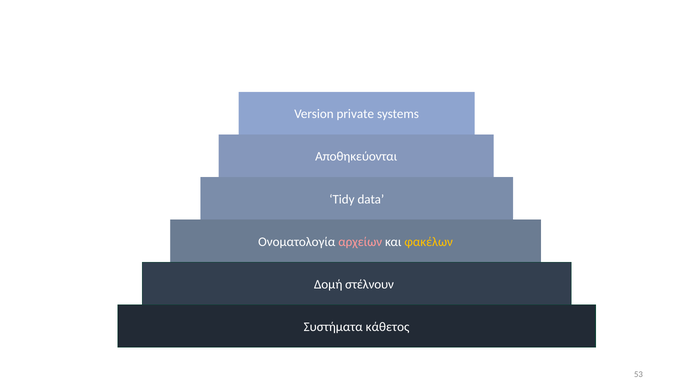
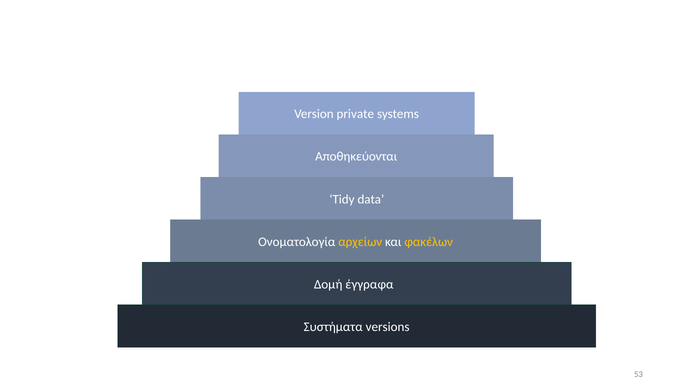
αρχείων colour: pink -> yellow (360, 241)
στέλνουν: στέλνουν -> έγγραφα (369, 284)
κάθετος: κάθετος -> versions (388, 326)
